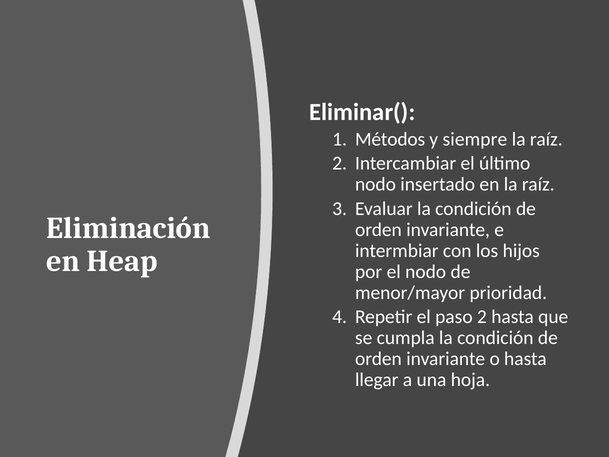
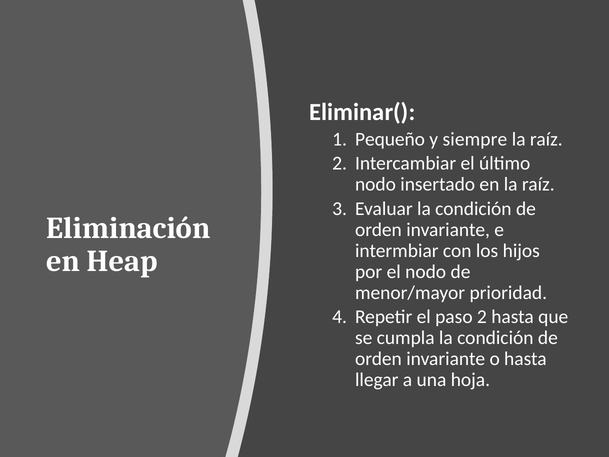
Métodos: Métodos -> Pequeño (390, 139)
